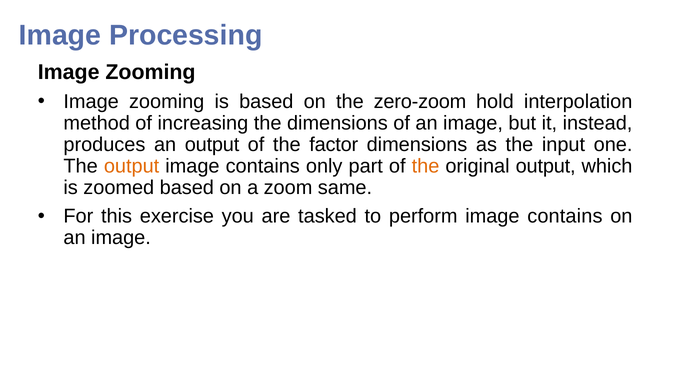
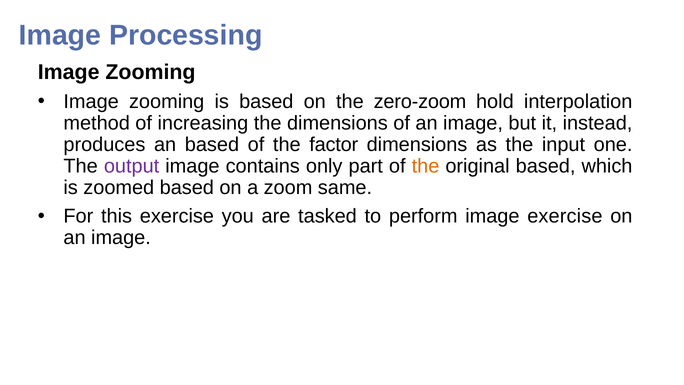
an output: output -> based (212, 145)
output colour: orange -> purple (132, 166)
original output: output -> based (546, 166)
perform image contains: contains -> exercise (565, 216)
